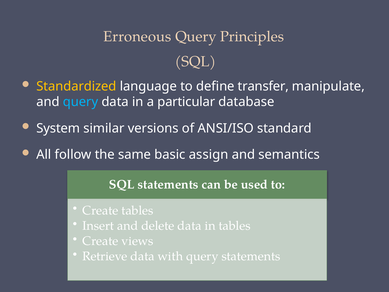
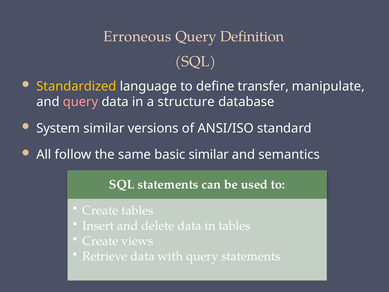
Principles: Principles -> Definition (252, 36)
query colour: light blue -> pink (81, 102)
particular: particular -> structure (186, 102)
basic assign: assign -> similar (209, 155)
